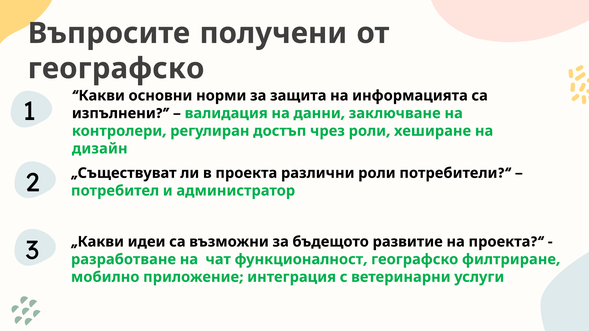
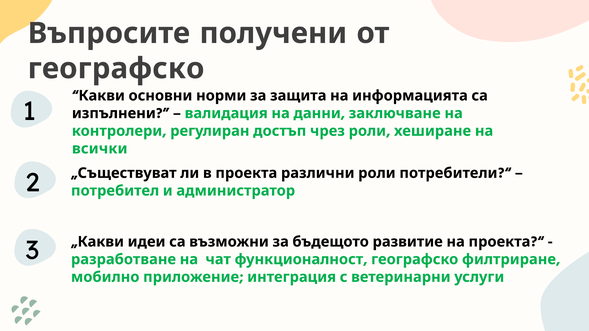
дизайн: дизайн -> всички (100, 149)
